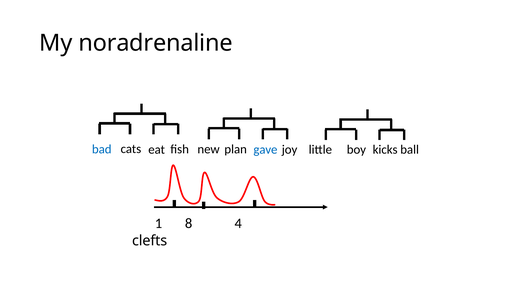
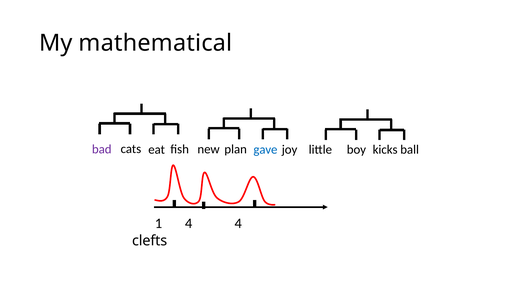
noradrenaline: noradrenaline -> mathematical (155, 43)
bad colour: blue -> purple (102, 149)
1 8: 8 -> 4 (189, 223)
